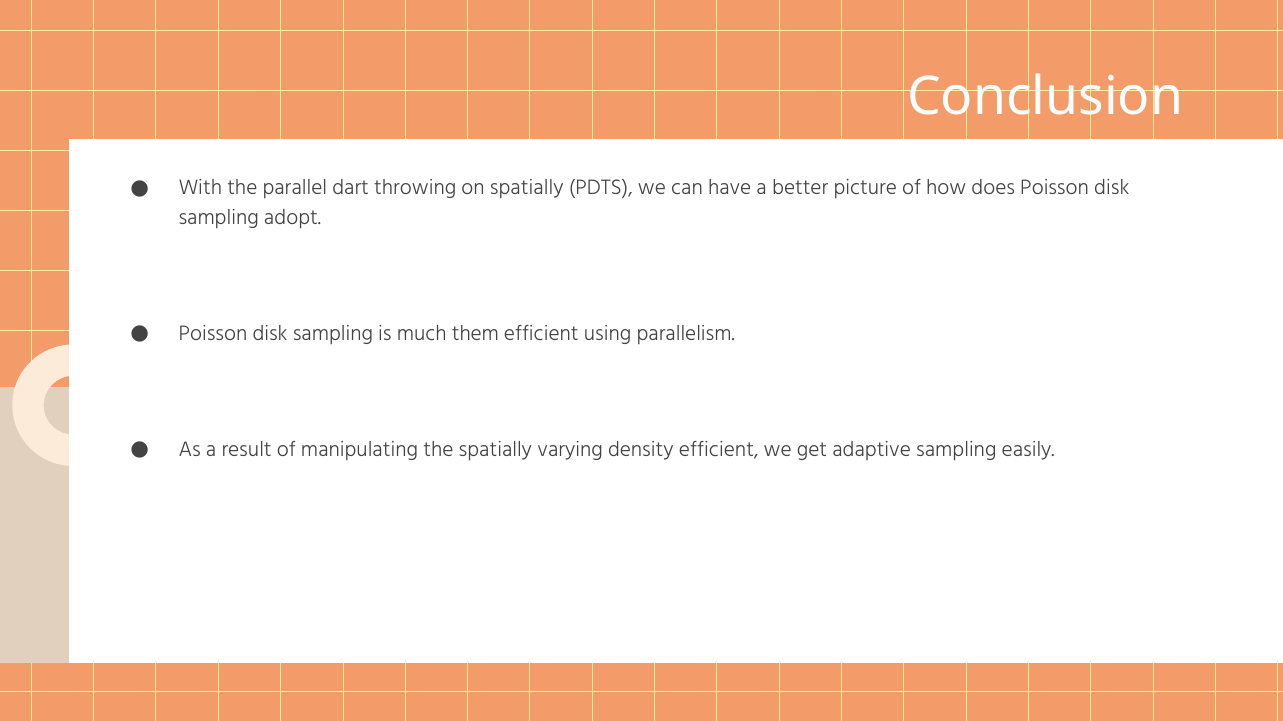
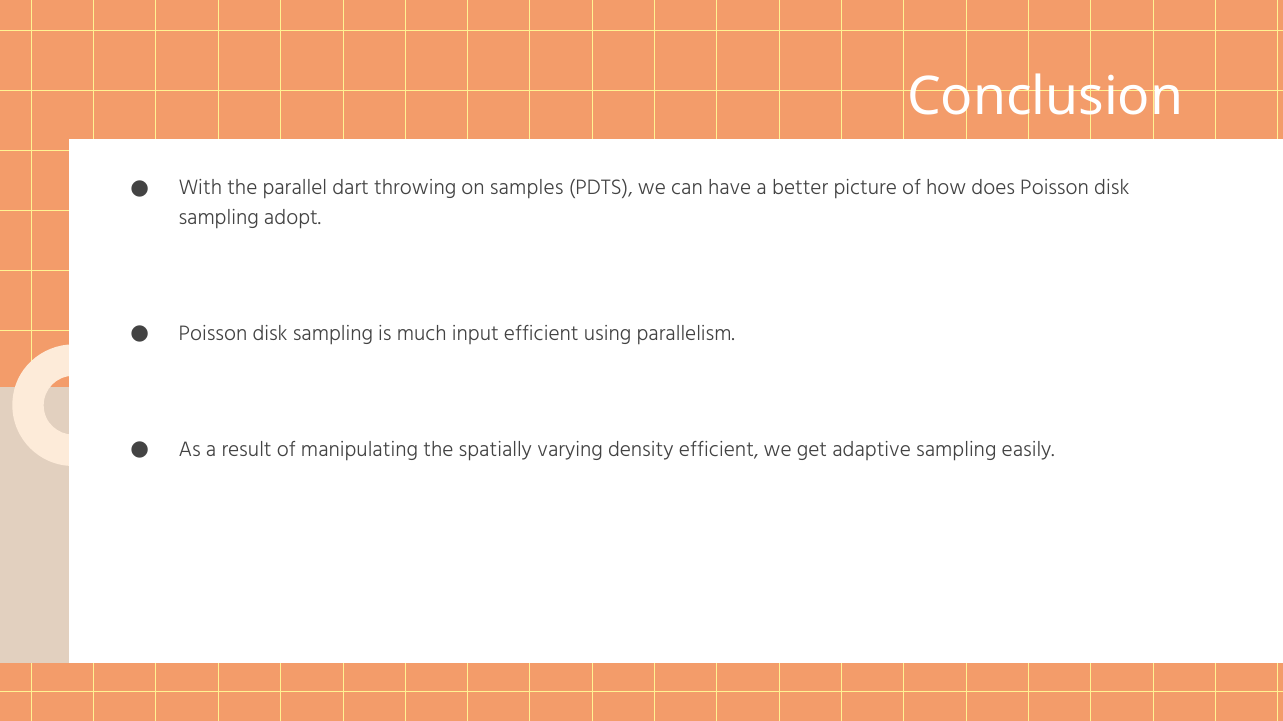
on spatially: spatially -> samples (527, 188)
them: them -> input (475, 334)
